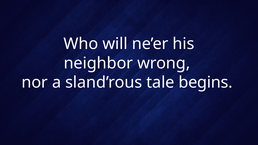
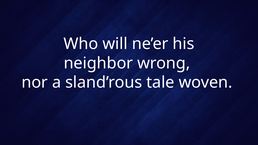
begins: begins -> woven (205, 83)
